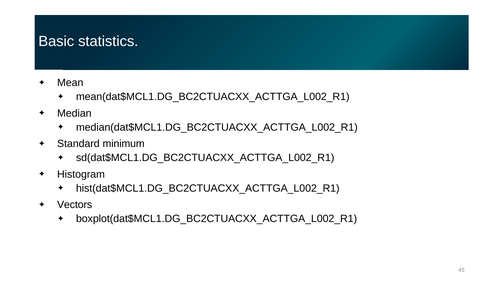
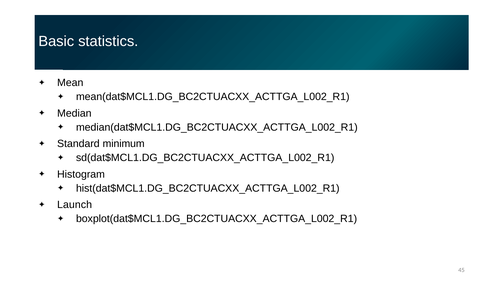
Vectors: Vectors -> Launch (75, 205)
